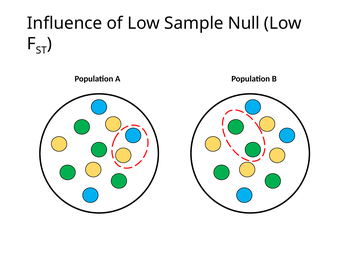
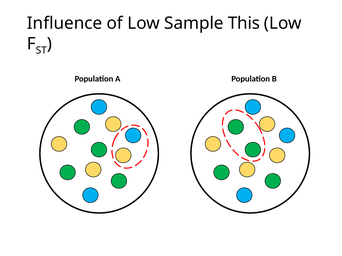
Null: Null -> This (244, 23)
